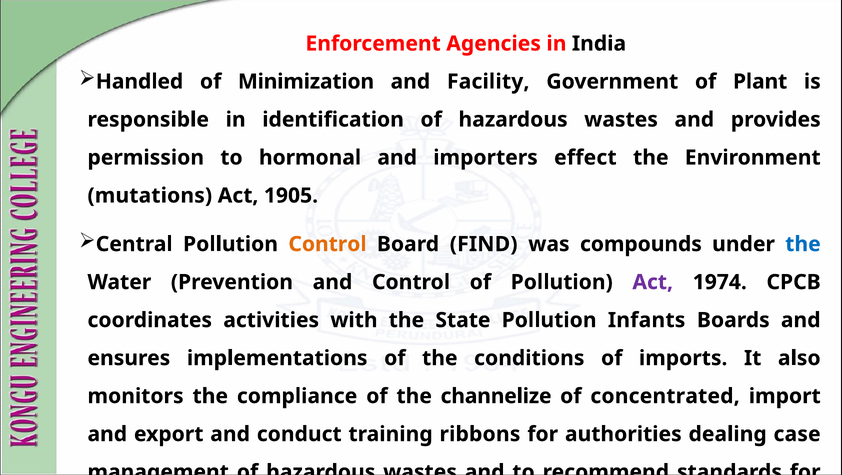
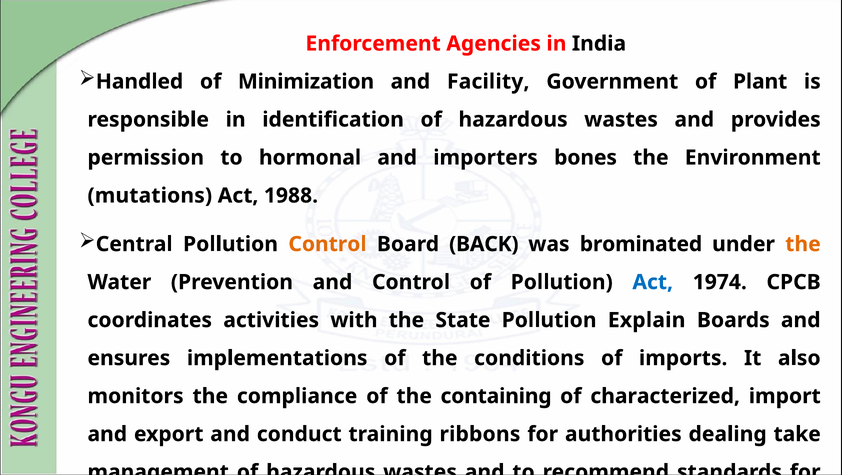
effect: effect -> bones (586, 158)
1905: 1905 -> 1988 (291, 196)
FIND: FIND -> BACK (484, 244)
compounds: compounds -> brominated (641, 244)
the colour: blue -> orange (803, 244)
Act colour: purple -> blue (653, 282)
Infants: Infants -> Explain (647, 320)
channelize: channelize -> containing (496, 396)
concentrated: concentrated -> characterized (665, 396)
case: case -> take (797, 434)
